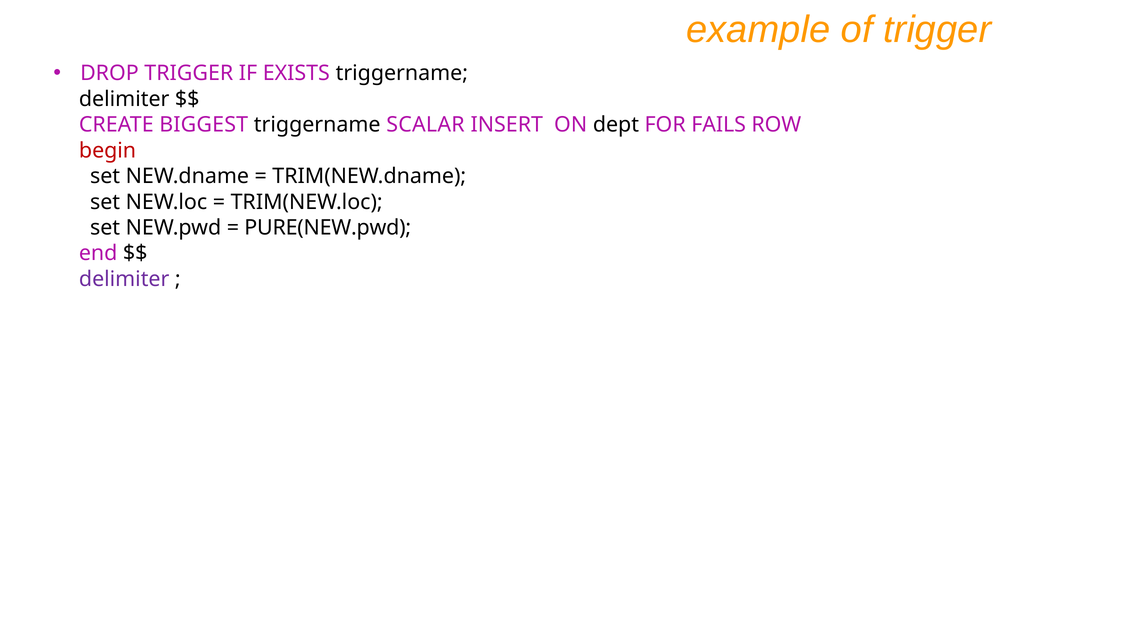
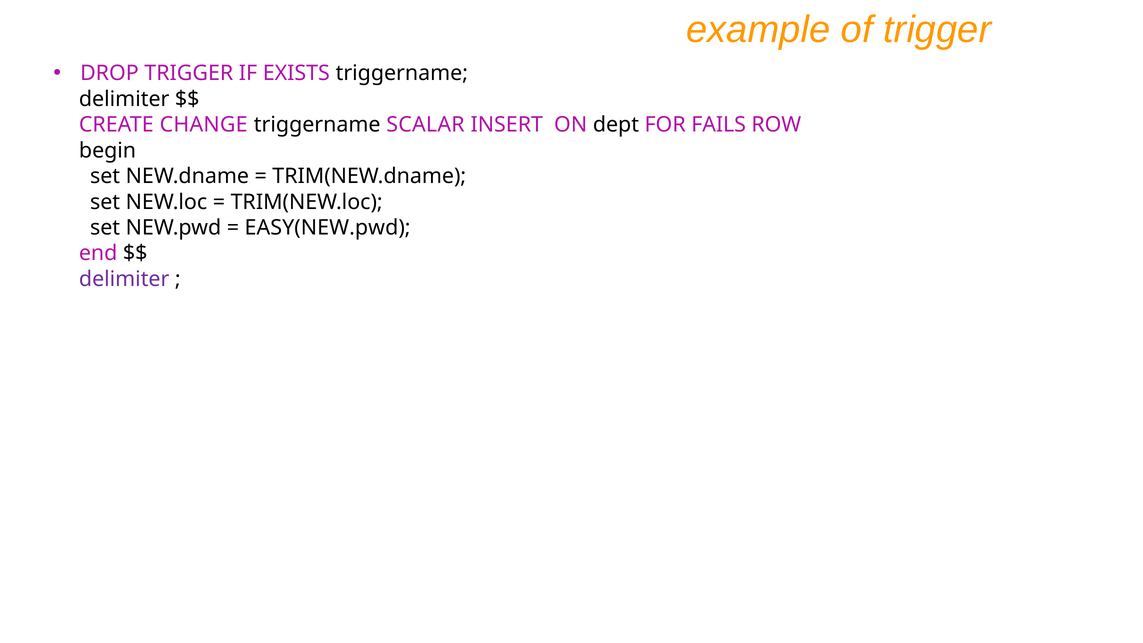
BIGGEST: BIGGEST -> CHANGE (204, 125)
begin colour: red -> black (108, 151)
PURE(NEW.pwd: PURE(NEW.pwd -> EASY(NEW.pwd (328, 228)
